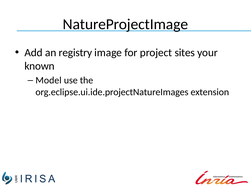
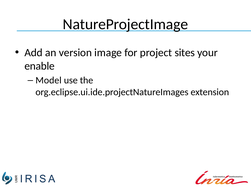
registry: registry -> version (75, 53)
known: known -> enable (40, 66)
